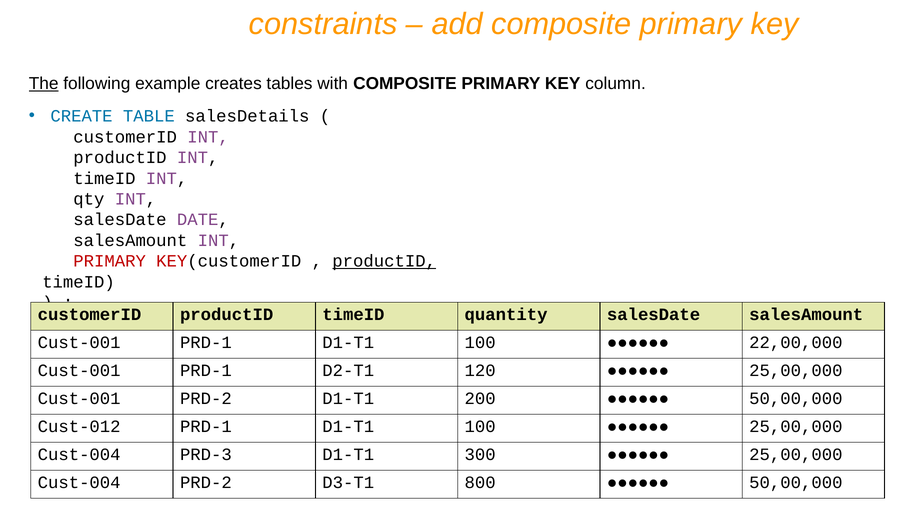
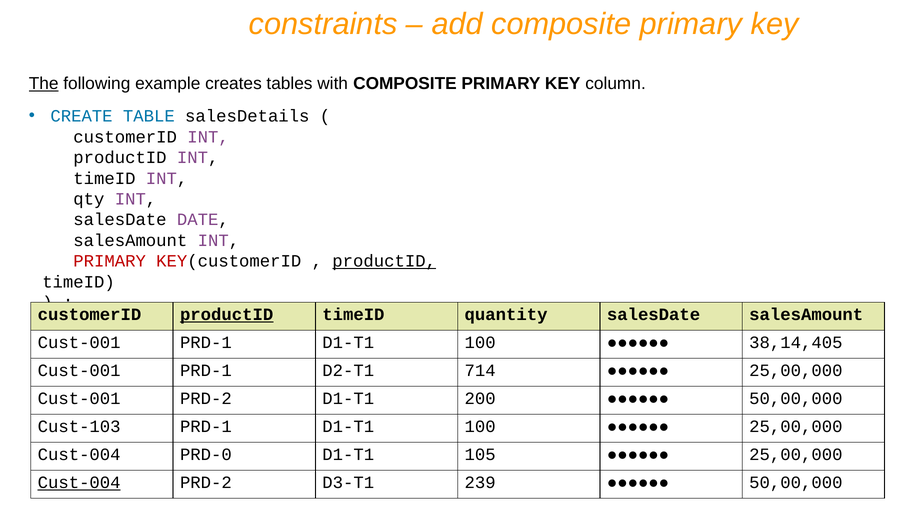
productID underline: none -> present (227, 314)
22,00,000: 22,00,000 -> 38,14,405 (796, 342)
120: 120 -> 714 (480, 370)
Cust-012: Cust-012 -> Cust-103 (79, 426)
PRD-3: PRD-3 -> PRD-0 (206, 454)
300: 300 -> 105 (480, 454)
Cust-004 underline: none -> present (79, 482)
800: 800 -> 239 (480, 482)
